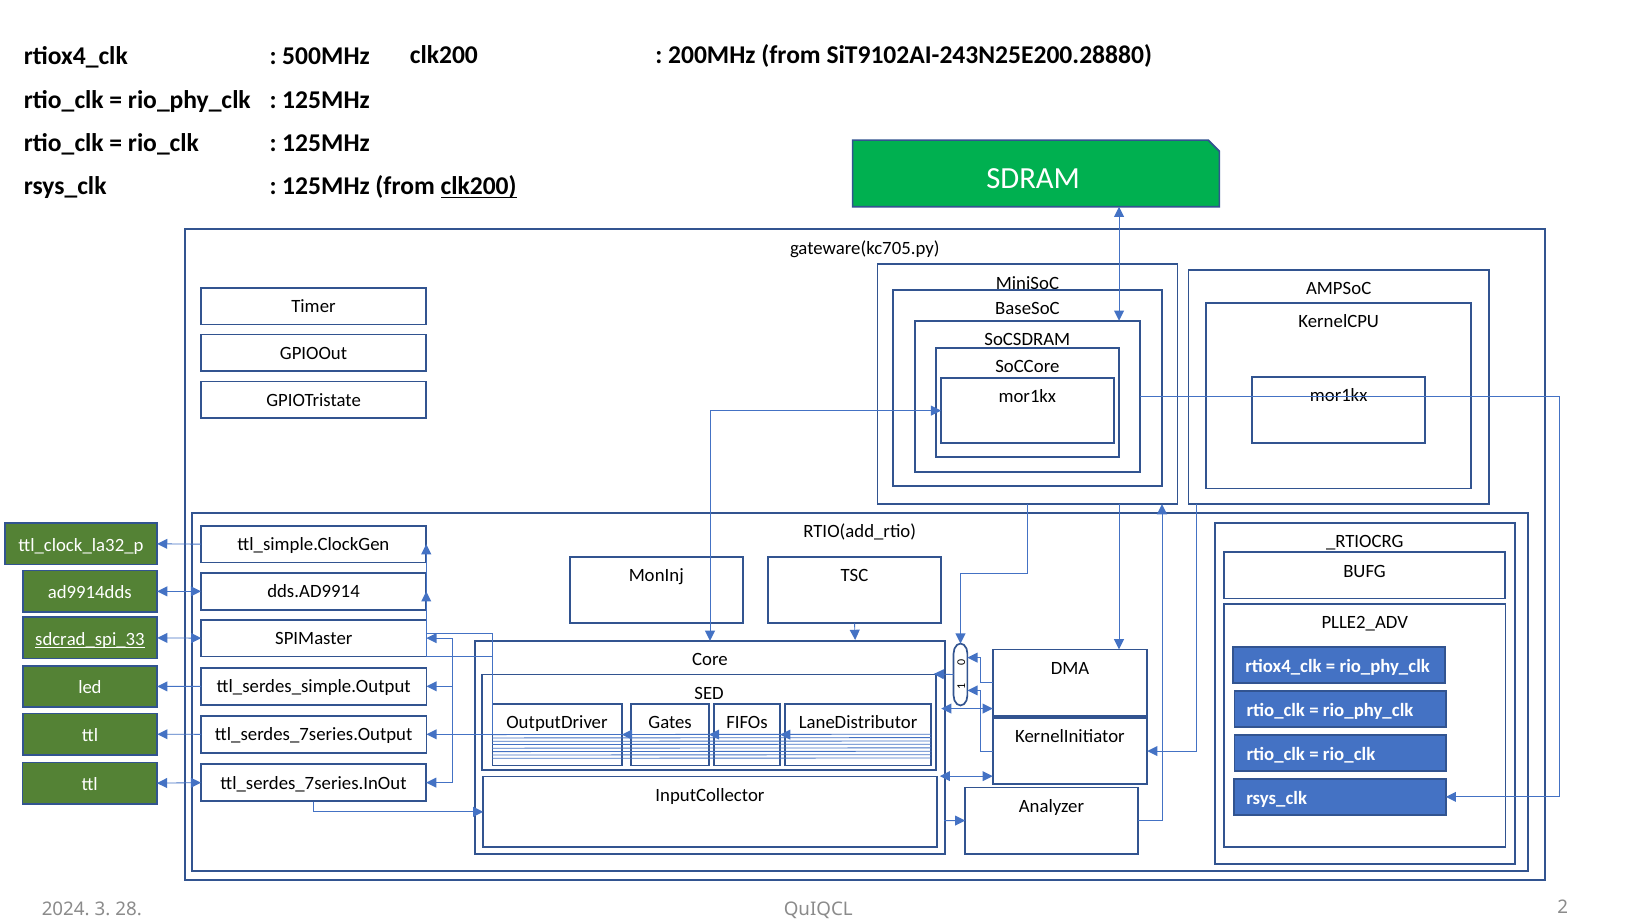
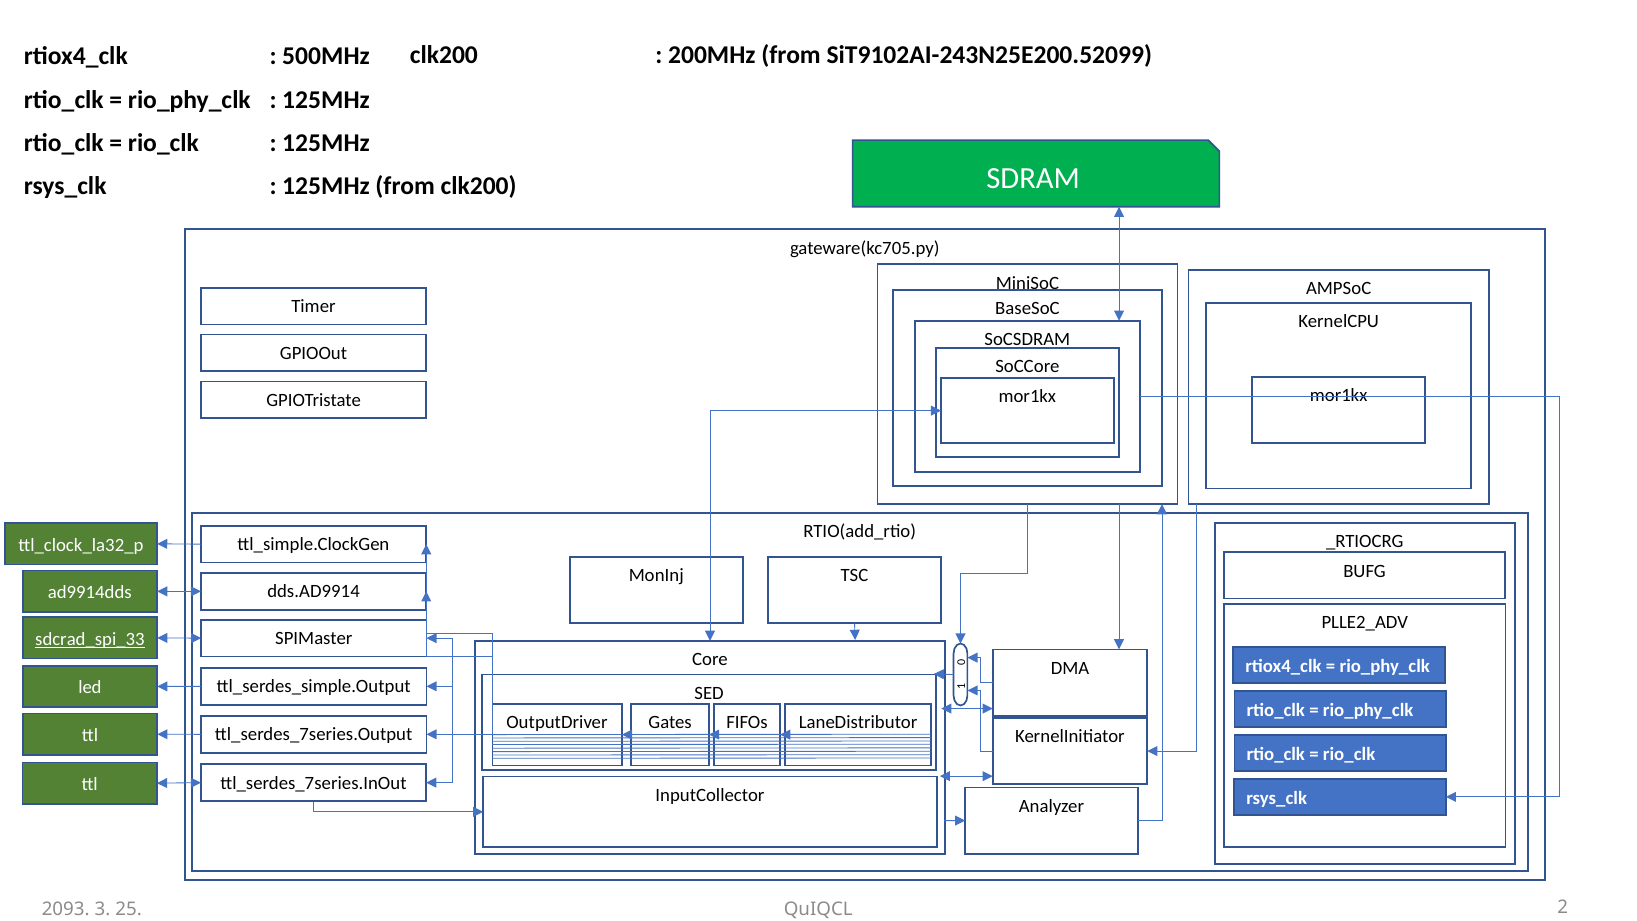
SiT9102AI-243N25E200.28880: SiT9102AI-243N25E200.28880 -> SiT9102AI-243N25E200.52099 (989, 55)
clk200 underline: present -> none (479, 187)
2024: 2024 -> 2093 (66, 909)
28: 28 -> 25 (129, 909)
